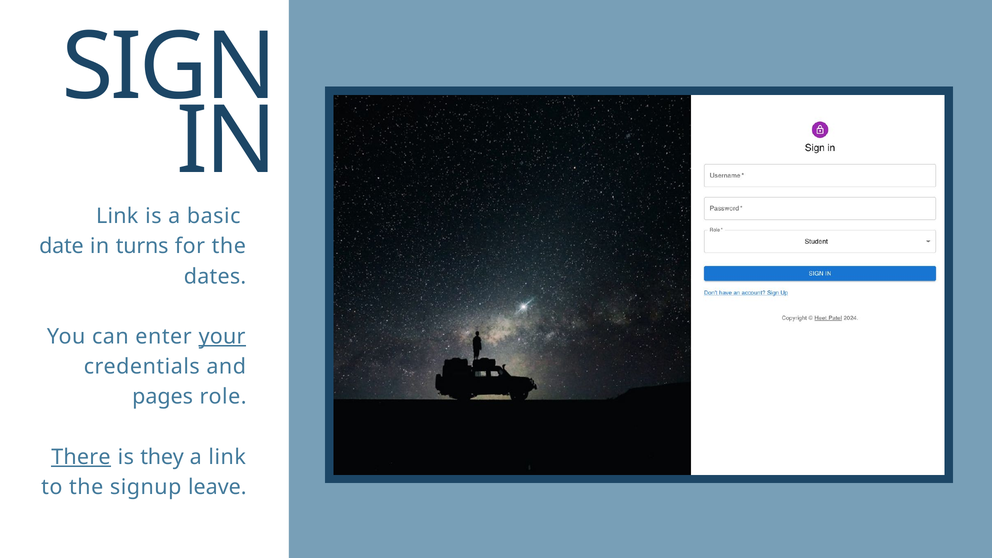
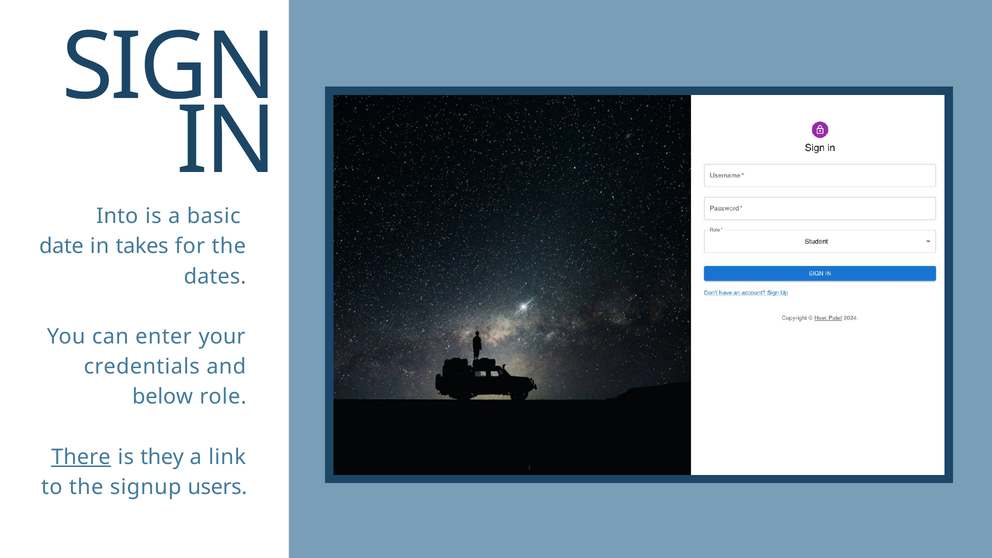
Link: Link -> Into (117, 216)
turns: turns -> takes (142, 246)
your underline: present -> none (222, 337)
pages: pages -> below (163, 397)
leave: leave -> users (217, 487)
